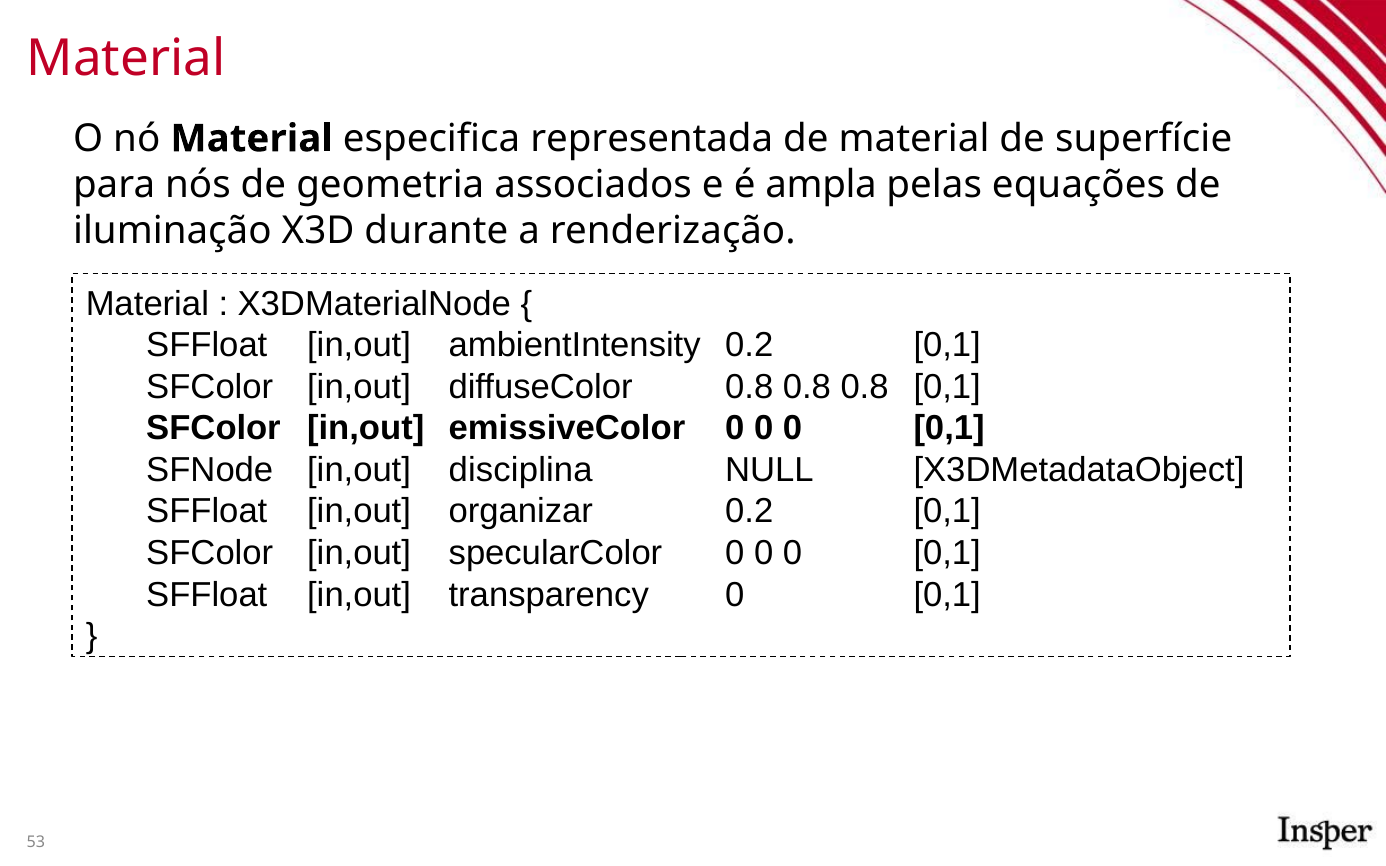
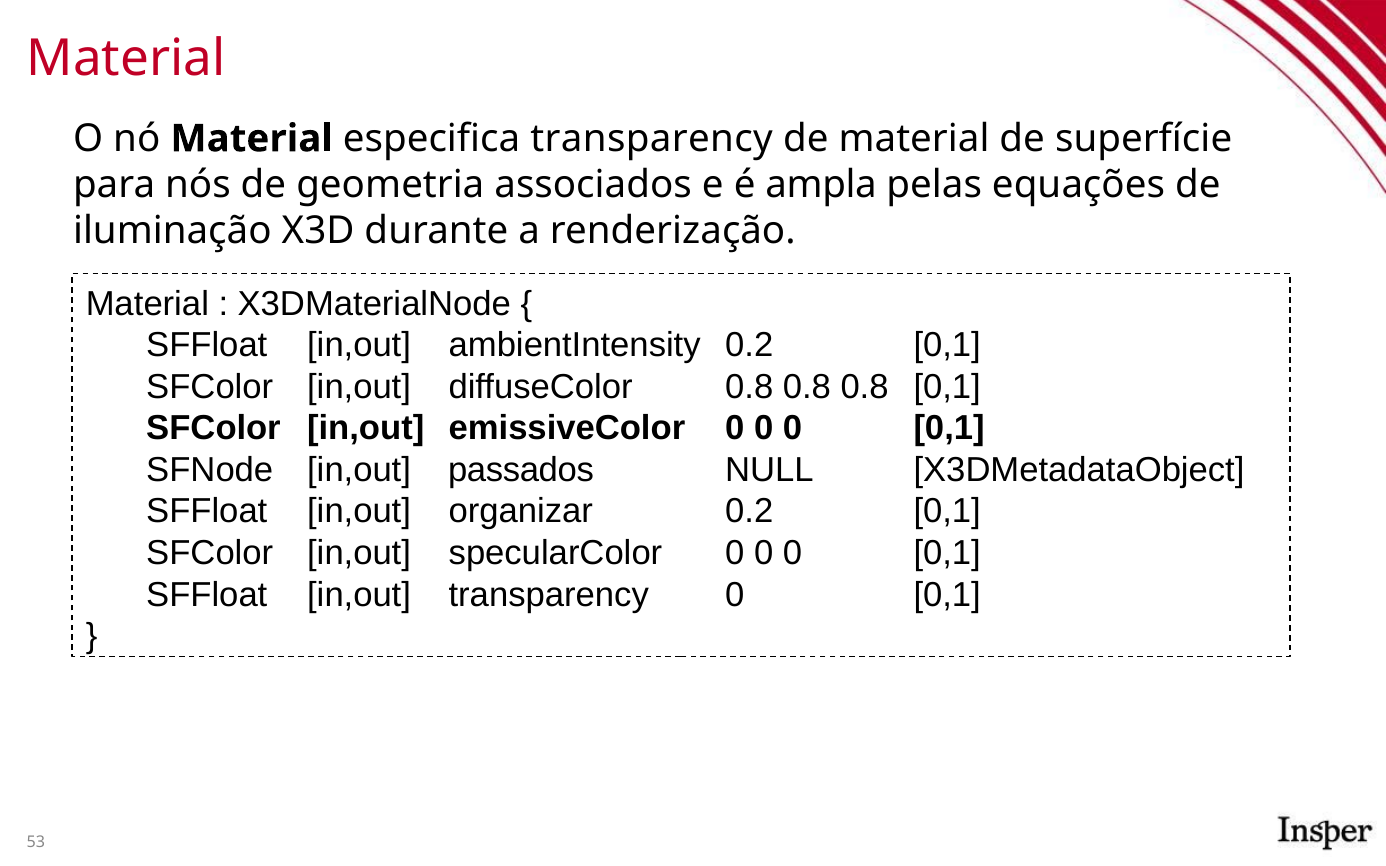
especifica representada: representada -> transparency (652, 139)
disciplina: disciplina -> passados (521, 470)
